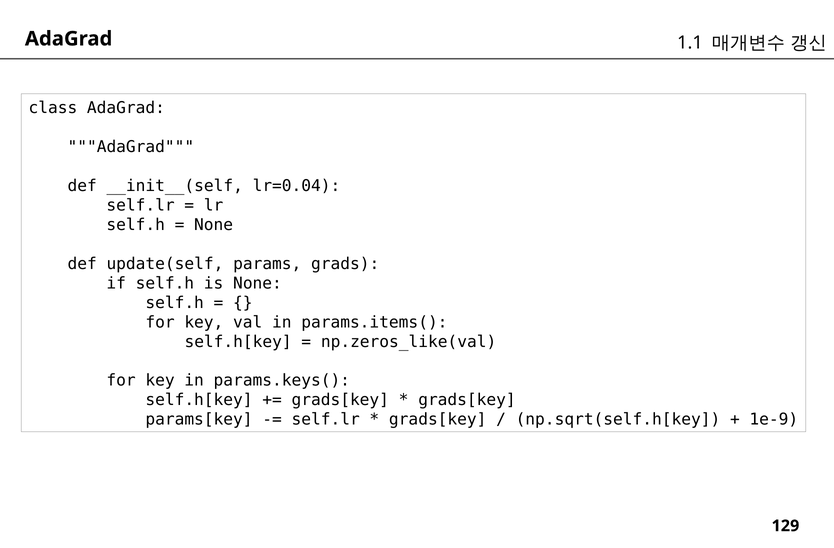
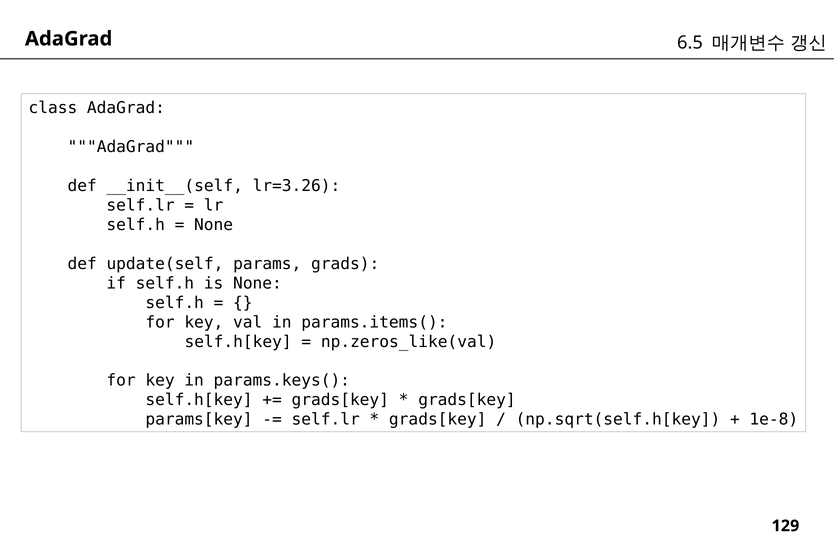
1.1: 1.1 -> 6.5 (690, 43)
lr=0.04: lr=0.04 -> lr=3.26 (296, 186)
1e-9: 1e-9 -> 1e-8 (774, 419)
